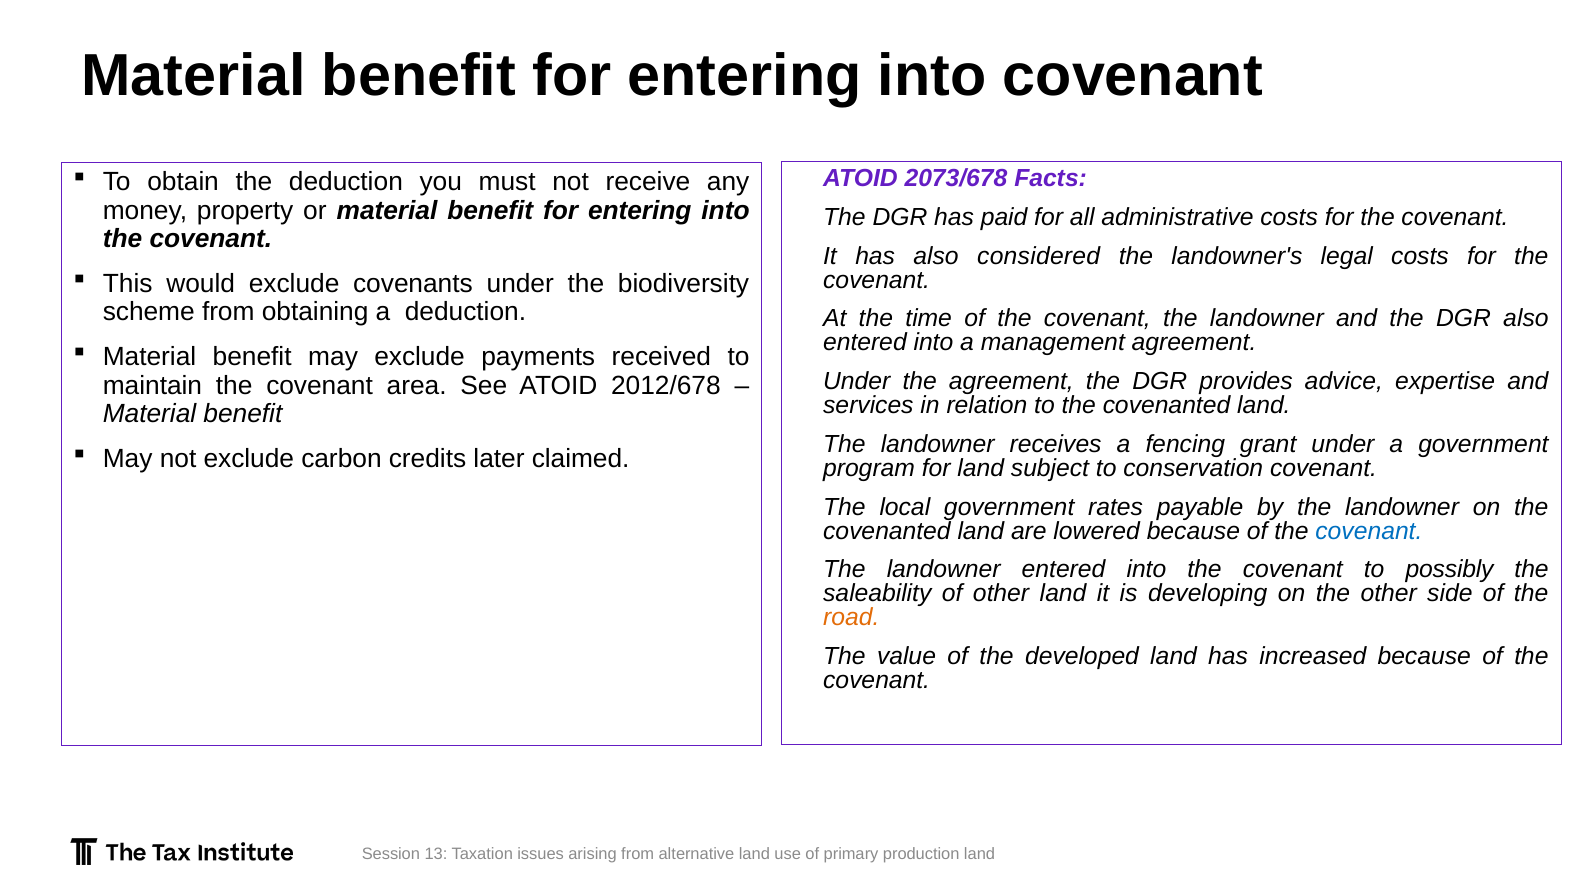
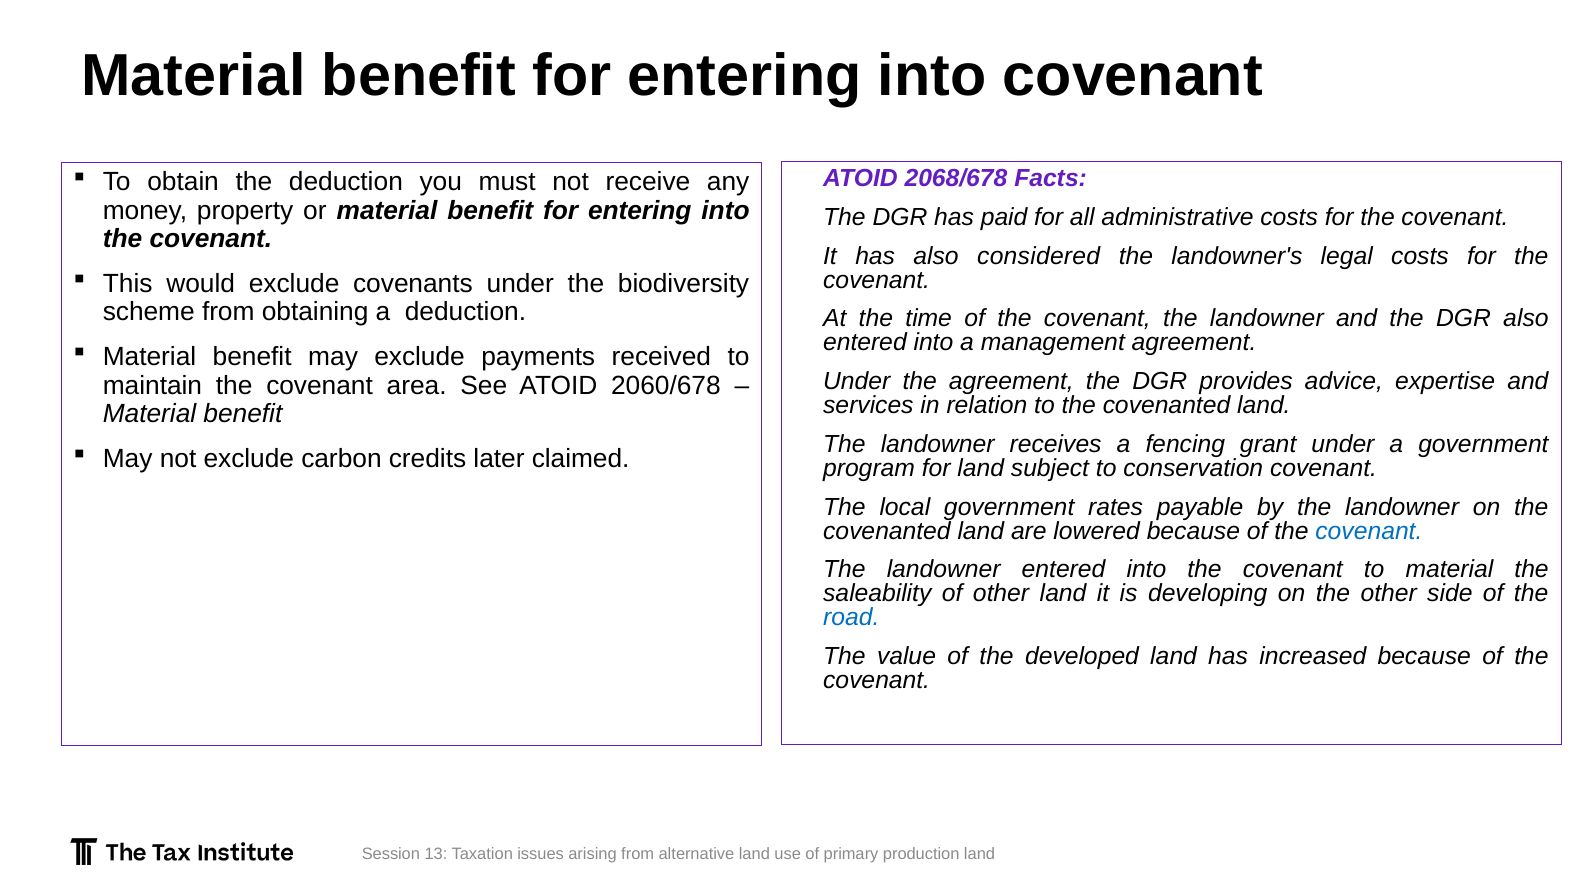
2073/678: 2073/678 -> 2068/678 (956, 178)
2012/678: 2012/678 -> 2060/678 (666, 386)
to possibly: possibly -> material (1449, 570)
road colour: orange -> blue (851, 618)
